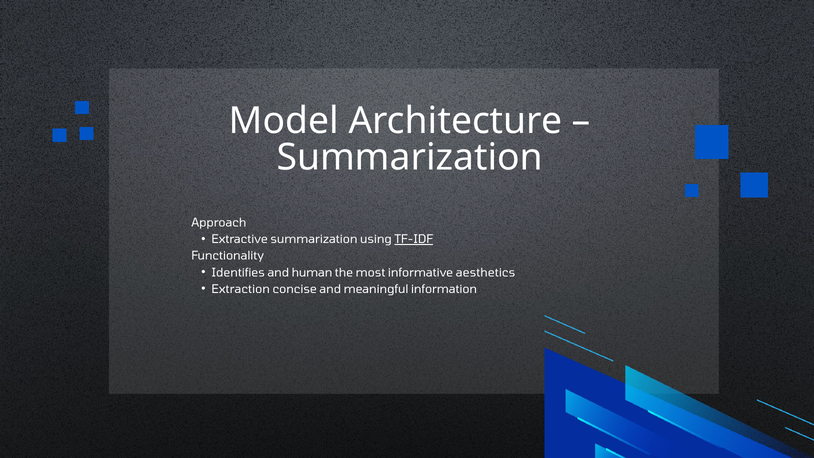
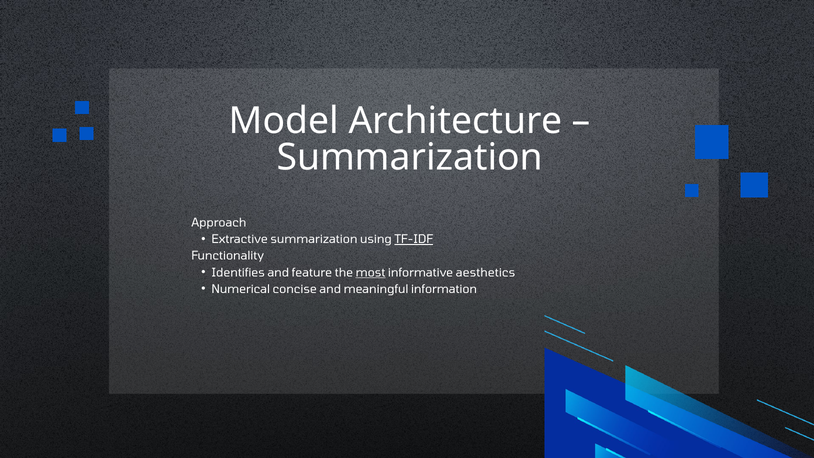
human: human -> feature (312, 273)
most underline: none -> present (371, 273)
Extraction: Extraction -> Numerical (241, 289)
